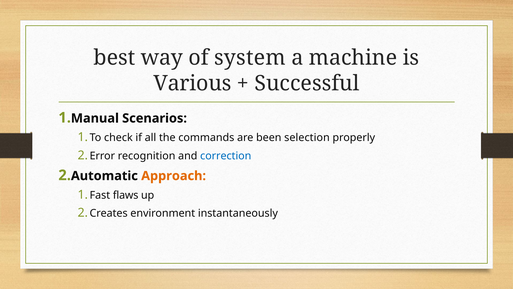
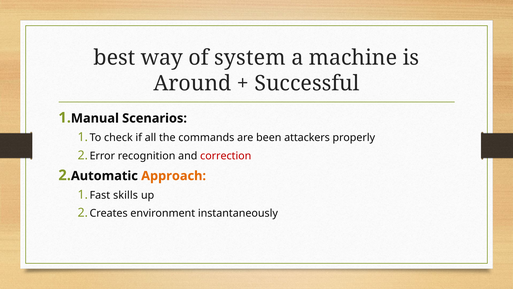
Various: Various -> Around (192, 83)
selection: selection -> attackers (307, 137)
correction colour: blue -> red (226, 156)
flaws: flaws -> skills (126, 195)
